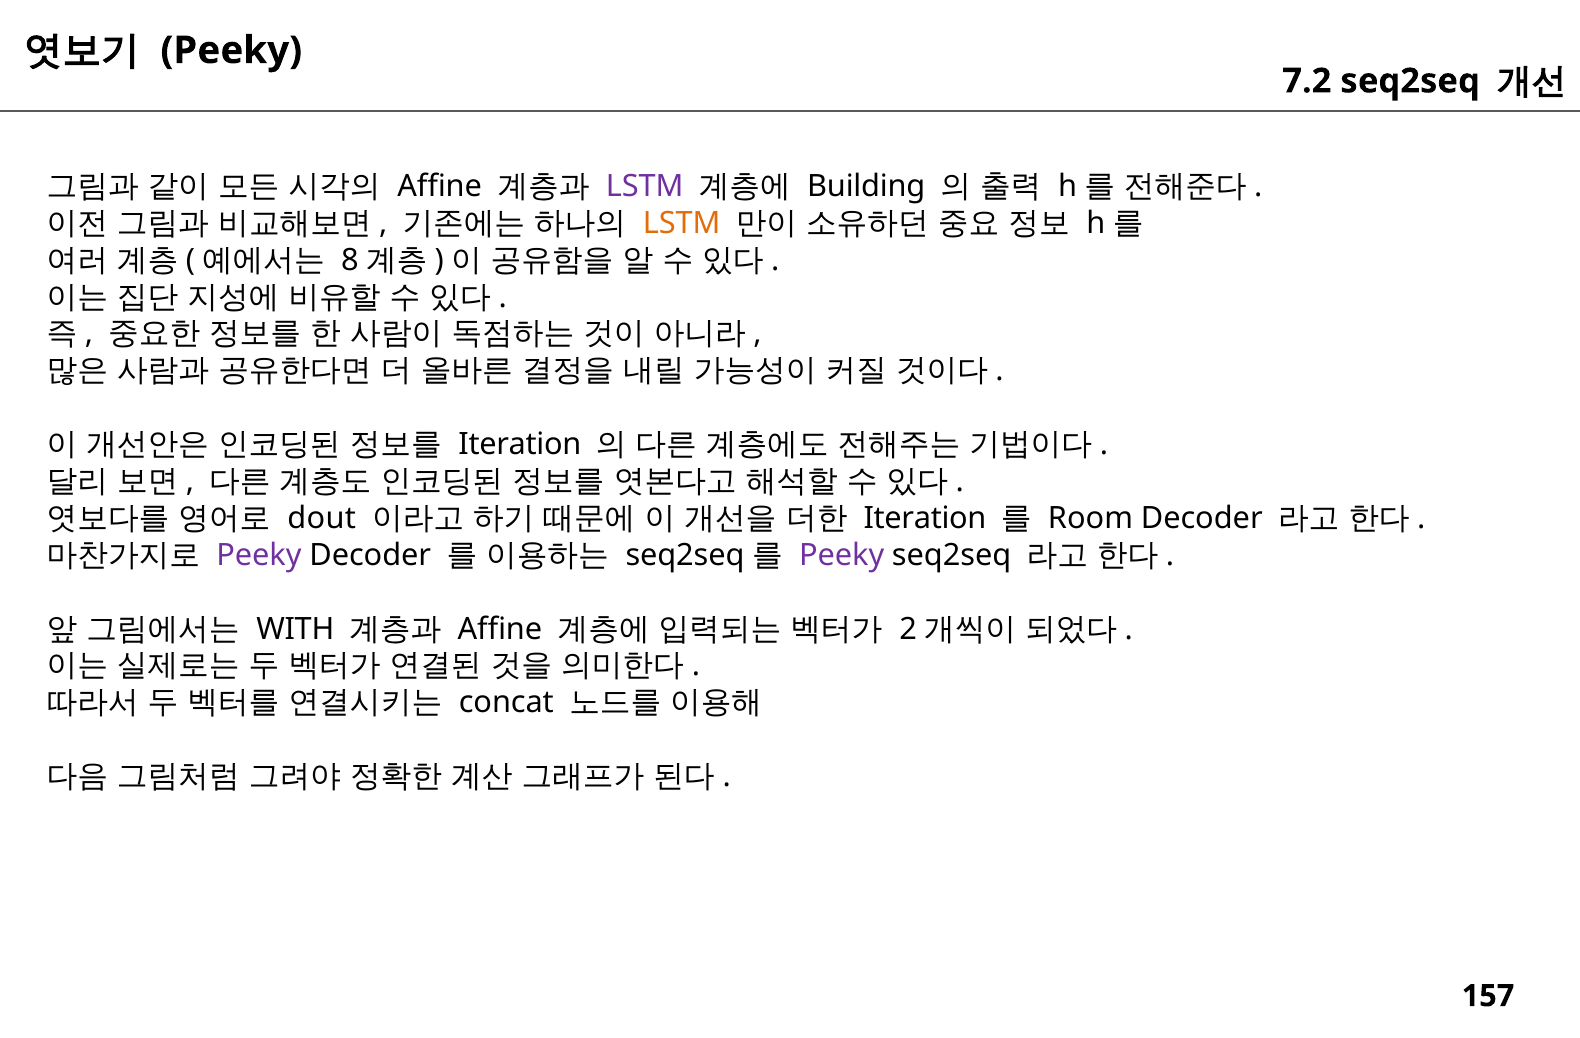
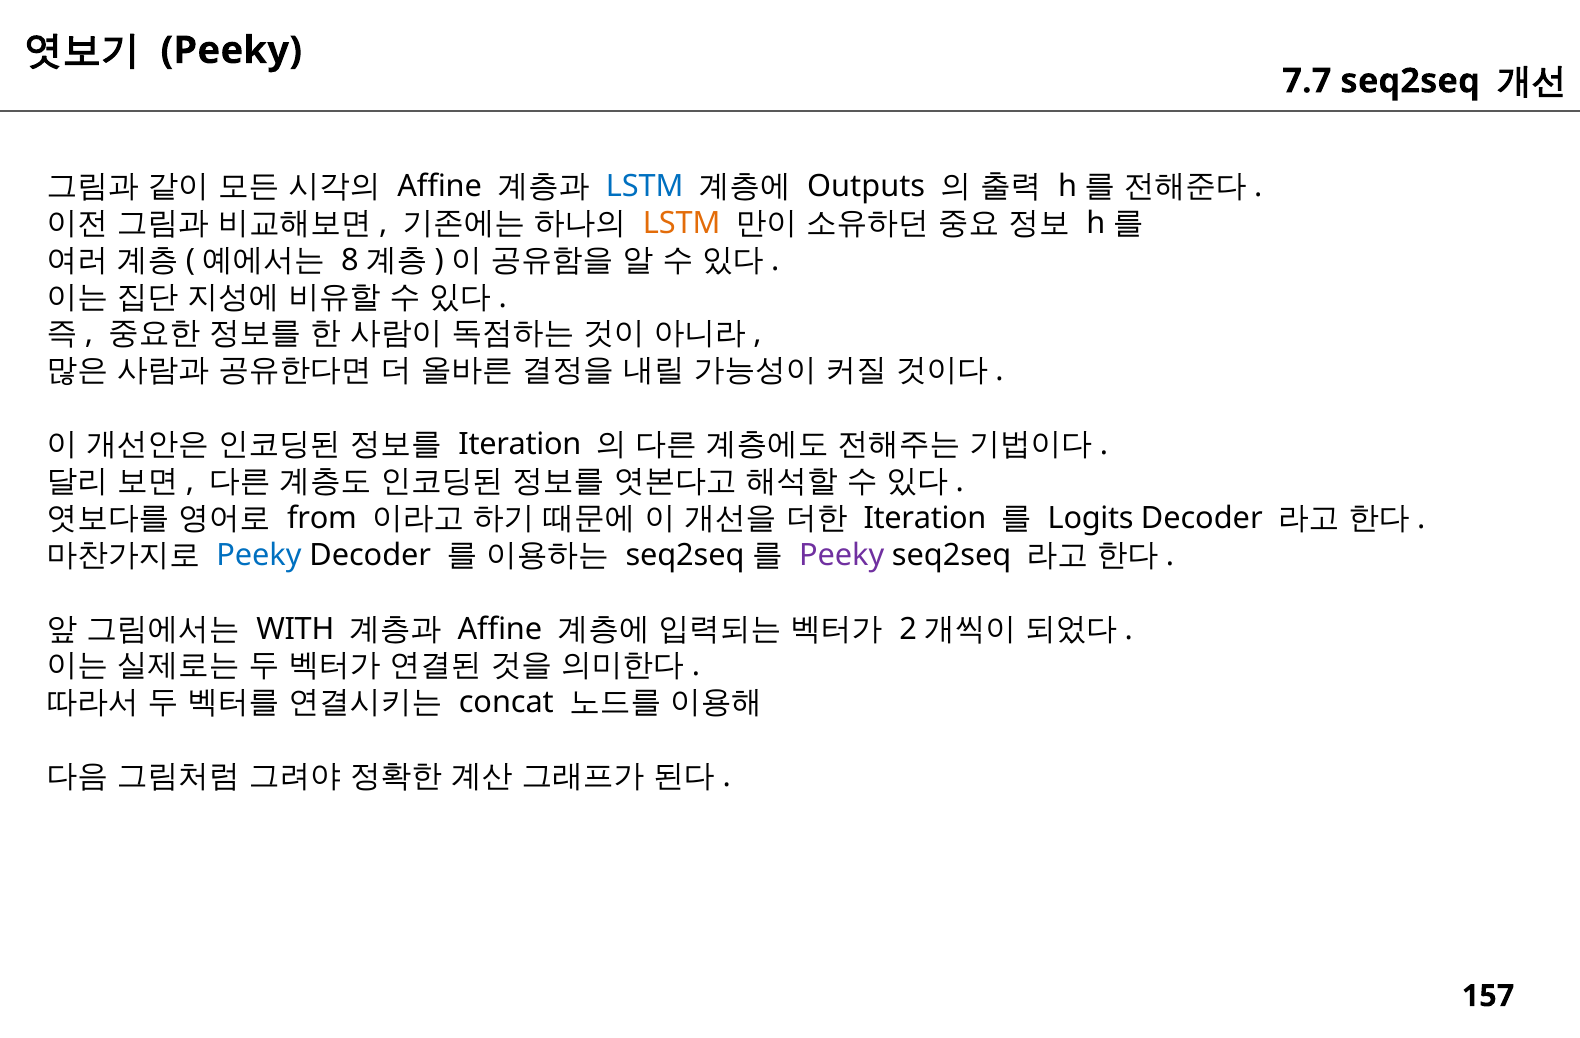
7.2: 7.2 -> 7.7 (1307, 81)
LSTM colour: purple -> blue (645, 186)
Building: Building -> Outputs (866, 186)
dout: dout -> from (322, 518)
Room: Room -> Logits (1091, 518)
Peeky colour: purple -> blue (259, 555)
